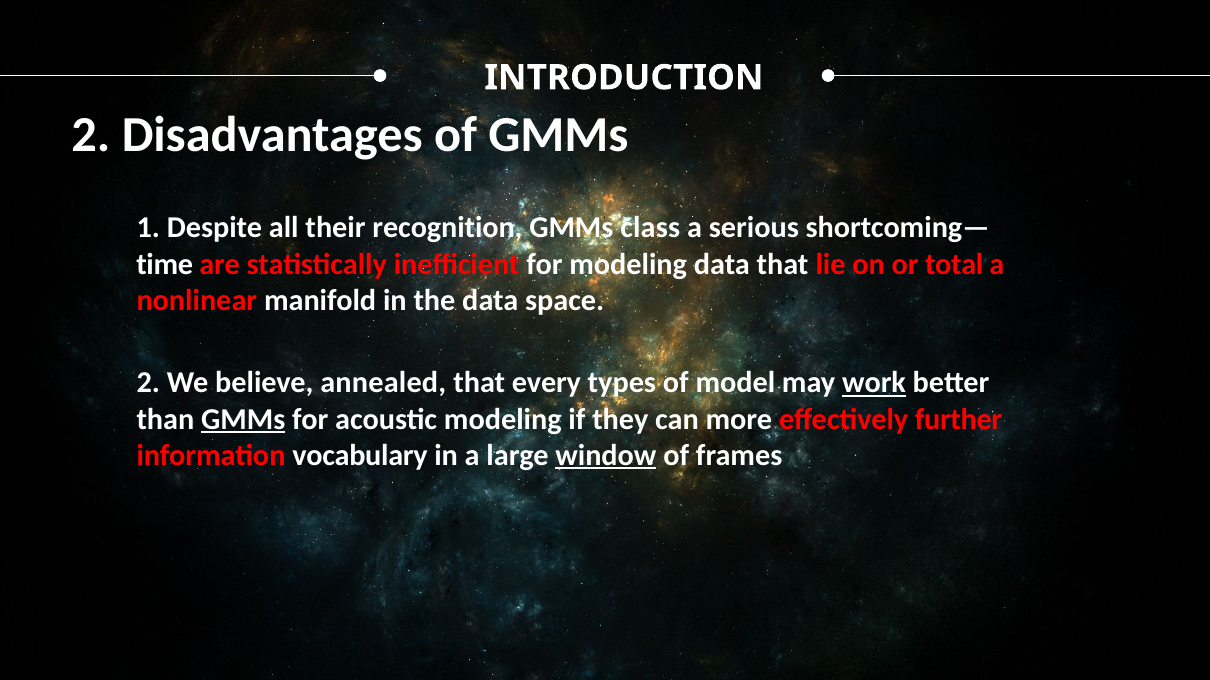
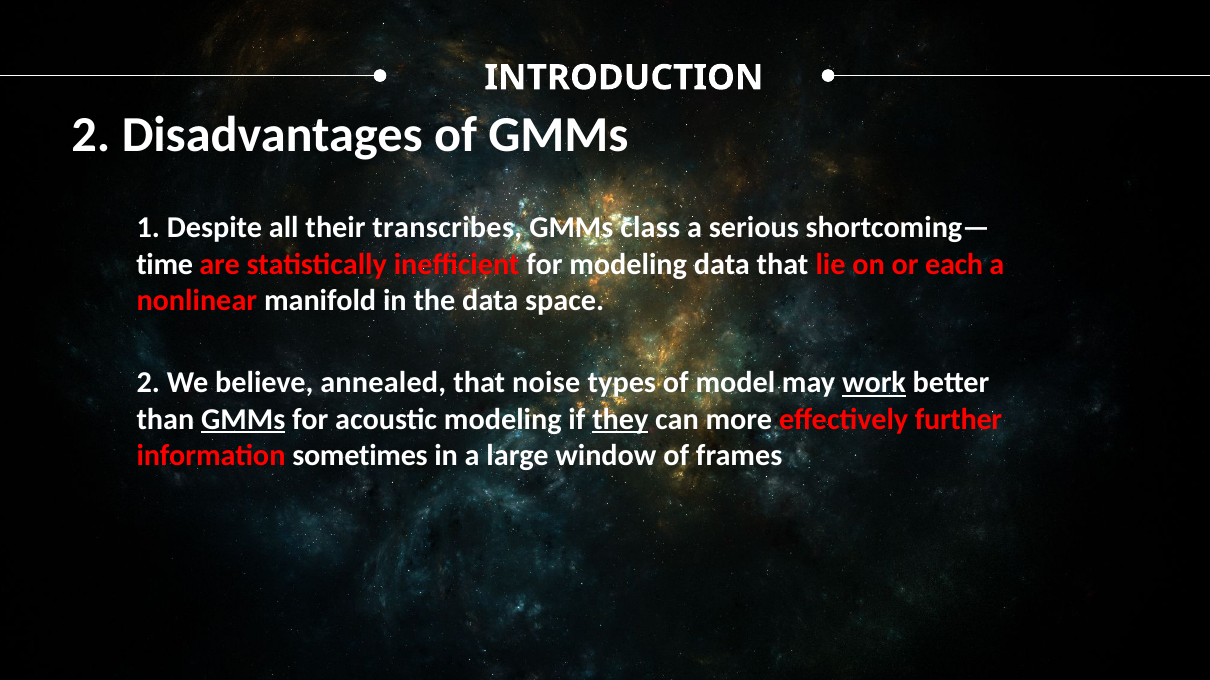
recognition: recognition -> transcribes (447, 228)
total: total -> each (954, 264)
every: every -> noise (546, 383)
they underline: none -> present (620, 420)
vocabulary: vocabulary -> sometimes (360, 456)
window underline: present -> none (606, 456)
